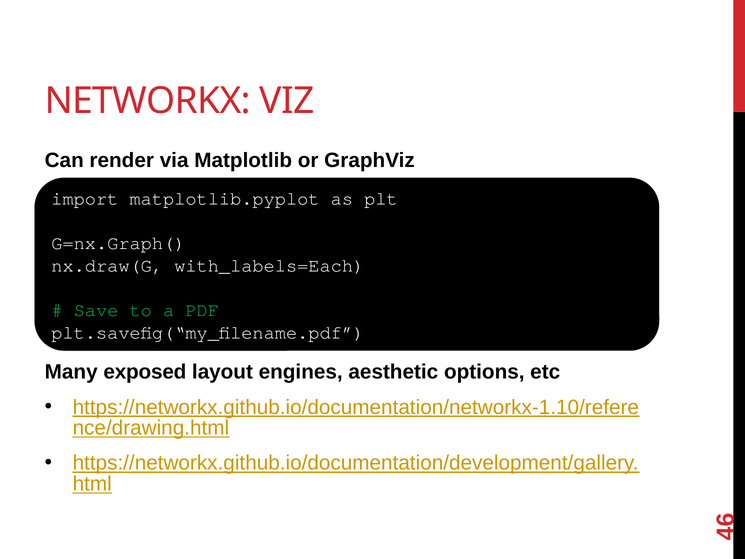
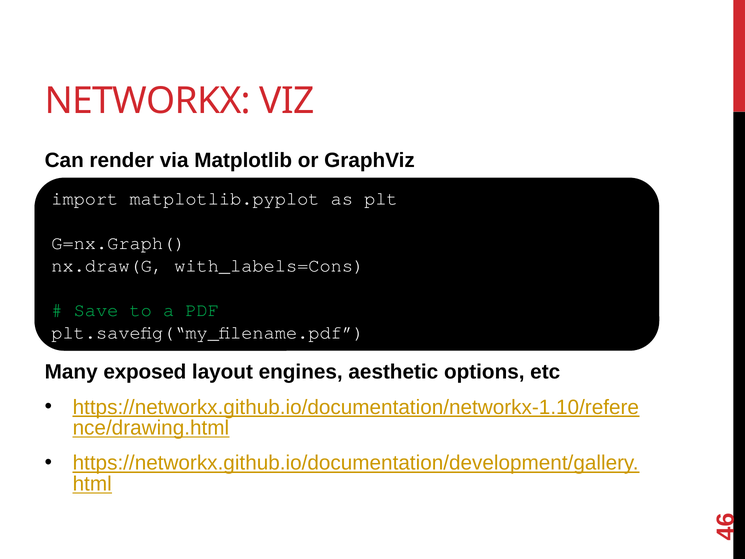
with_labels=Each: with_labels=Each -> with_labels=Cons (269, 265)
